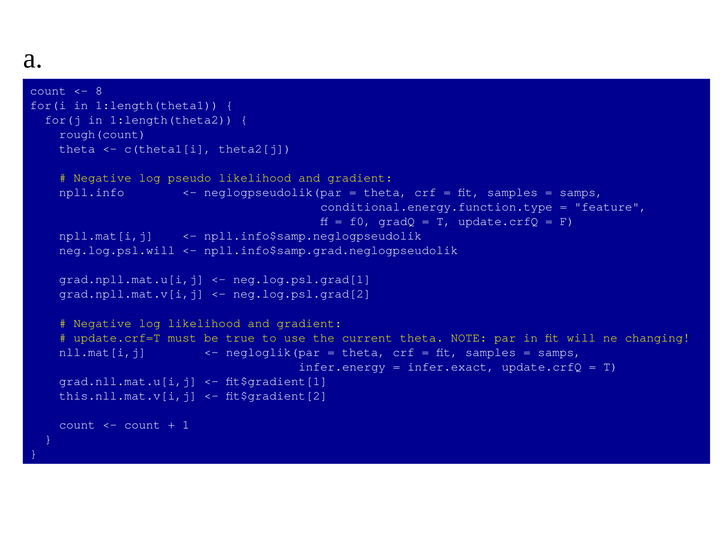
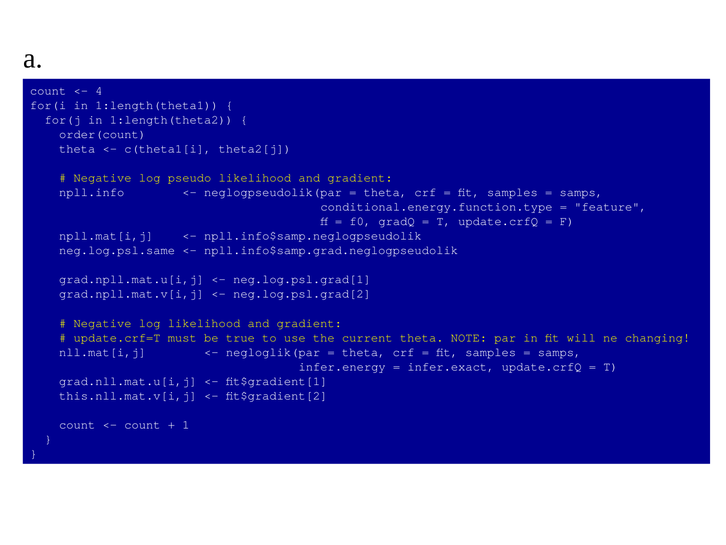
8: 8 -> 4 (99, 90)
rough(count: rough(count -> order(count (103, 134)
neg.log.psl.will: neg.log.psl.will -> neg.log.psl.same (117, 250)
